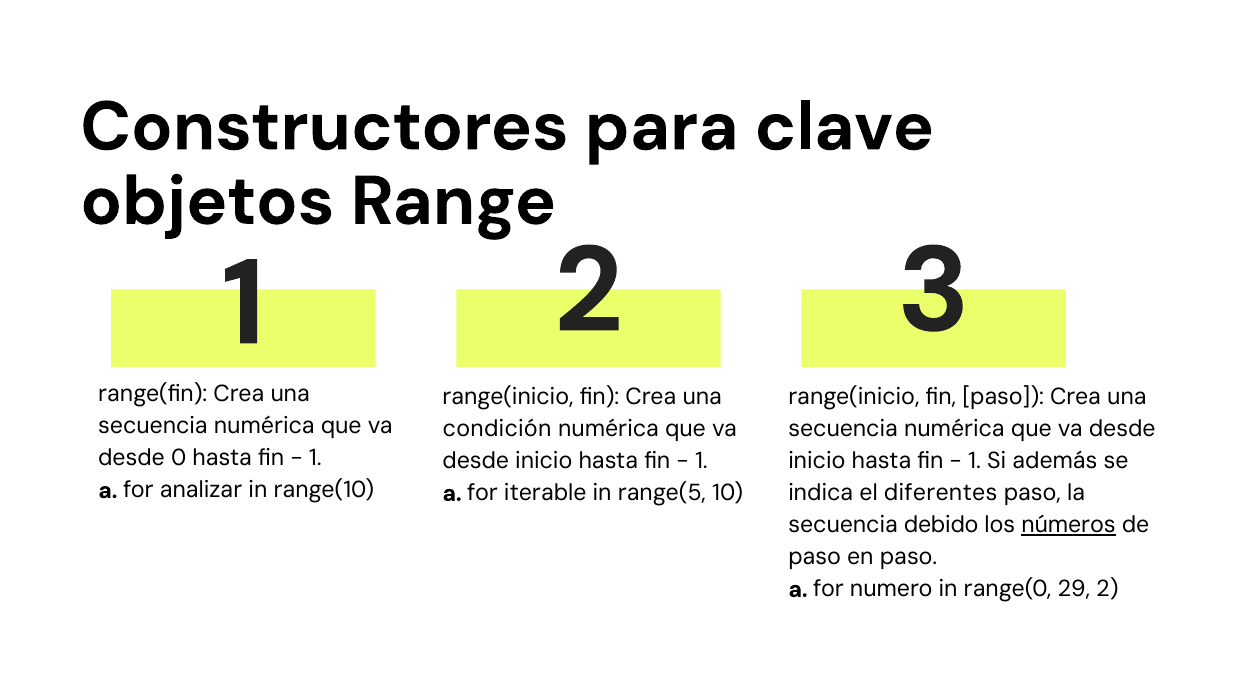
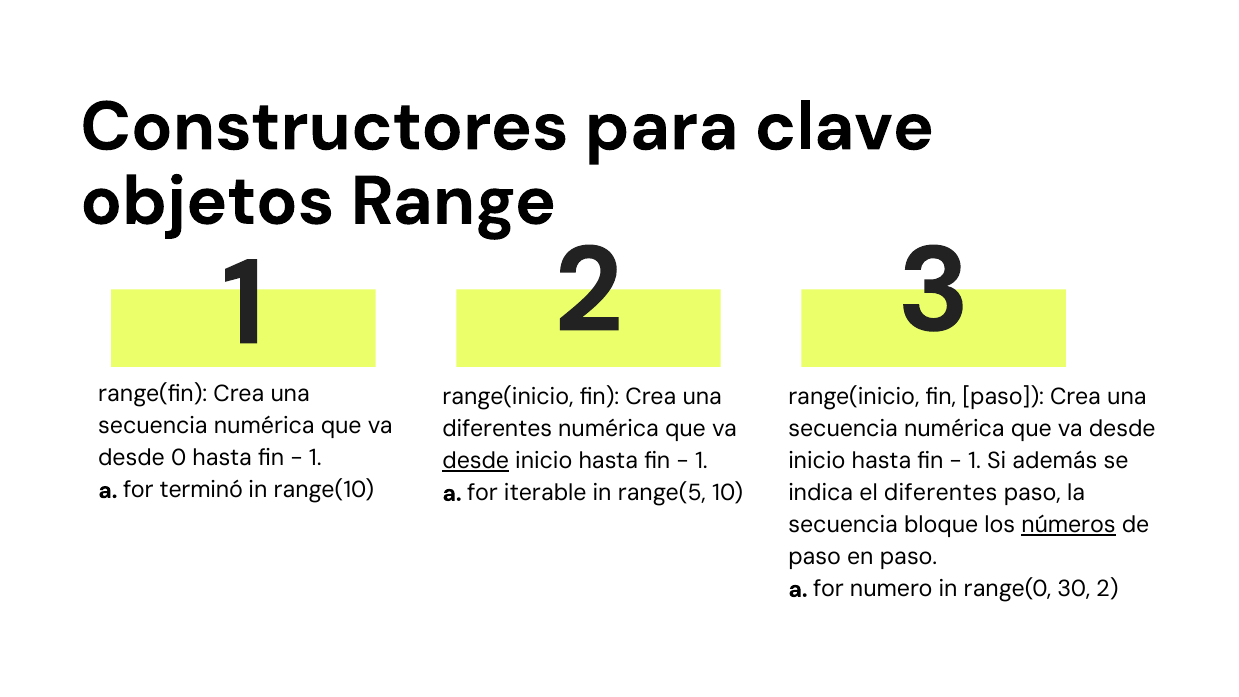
condición: condición -> diferentes (497, 429)
desde underline: none -> present (476, 461)
analizar: analizar -> terminó (201, 490)
debido: debido -> bloque (941, 525)
29: 29 -> 30 (1074, 589)
